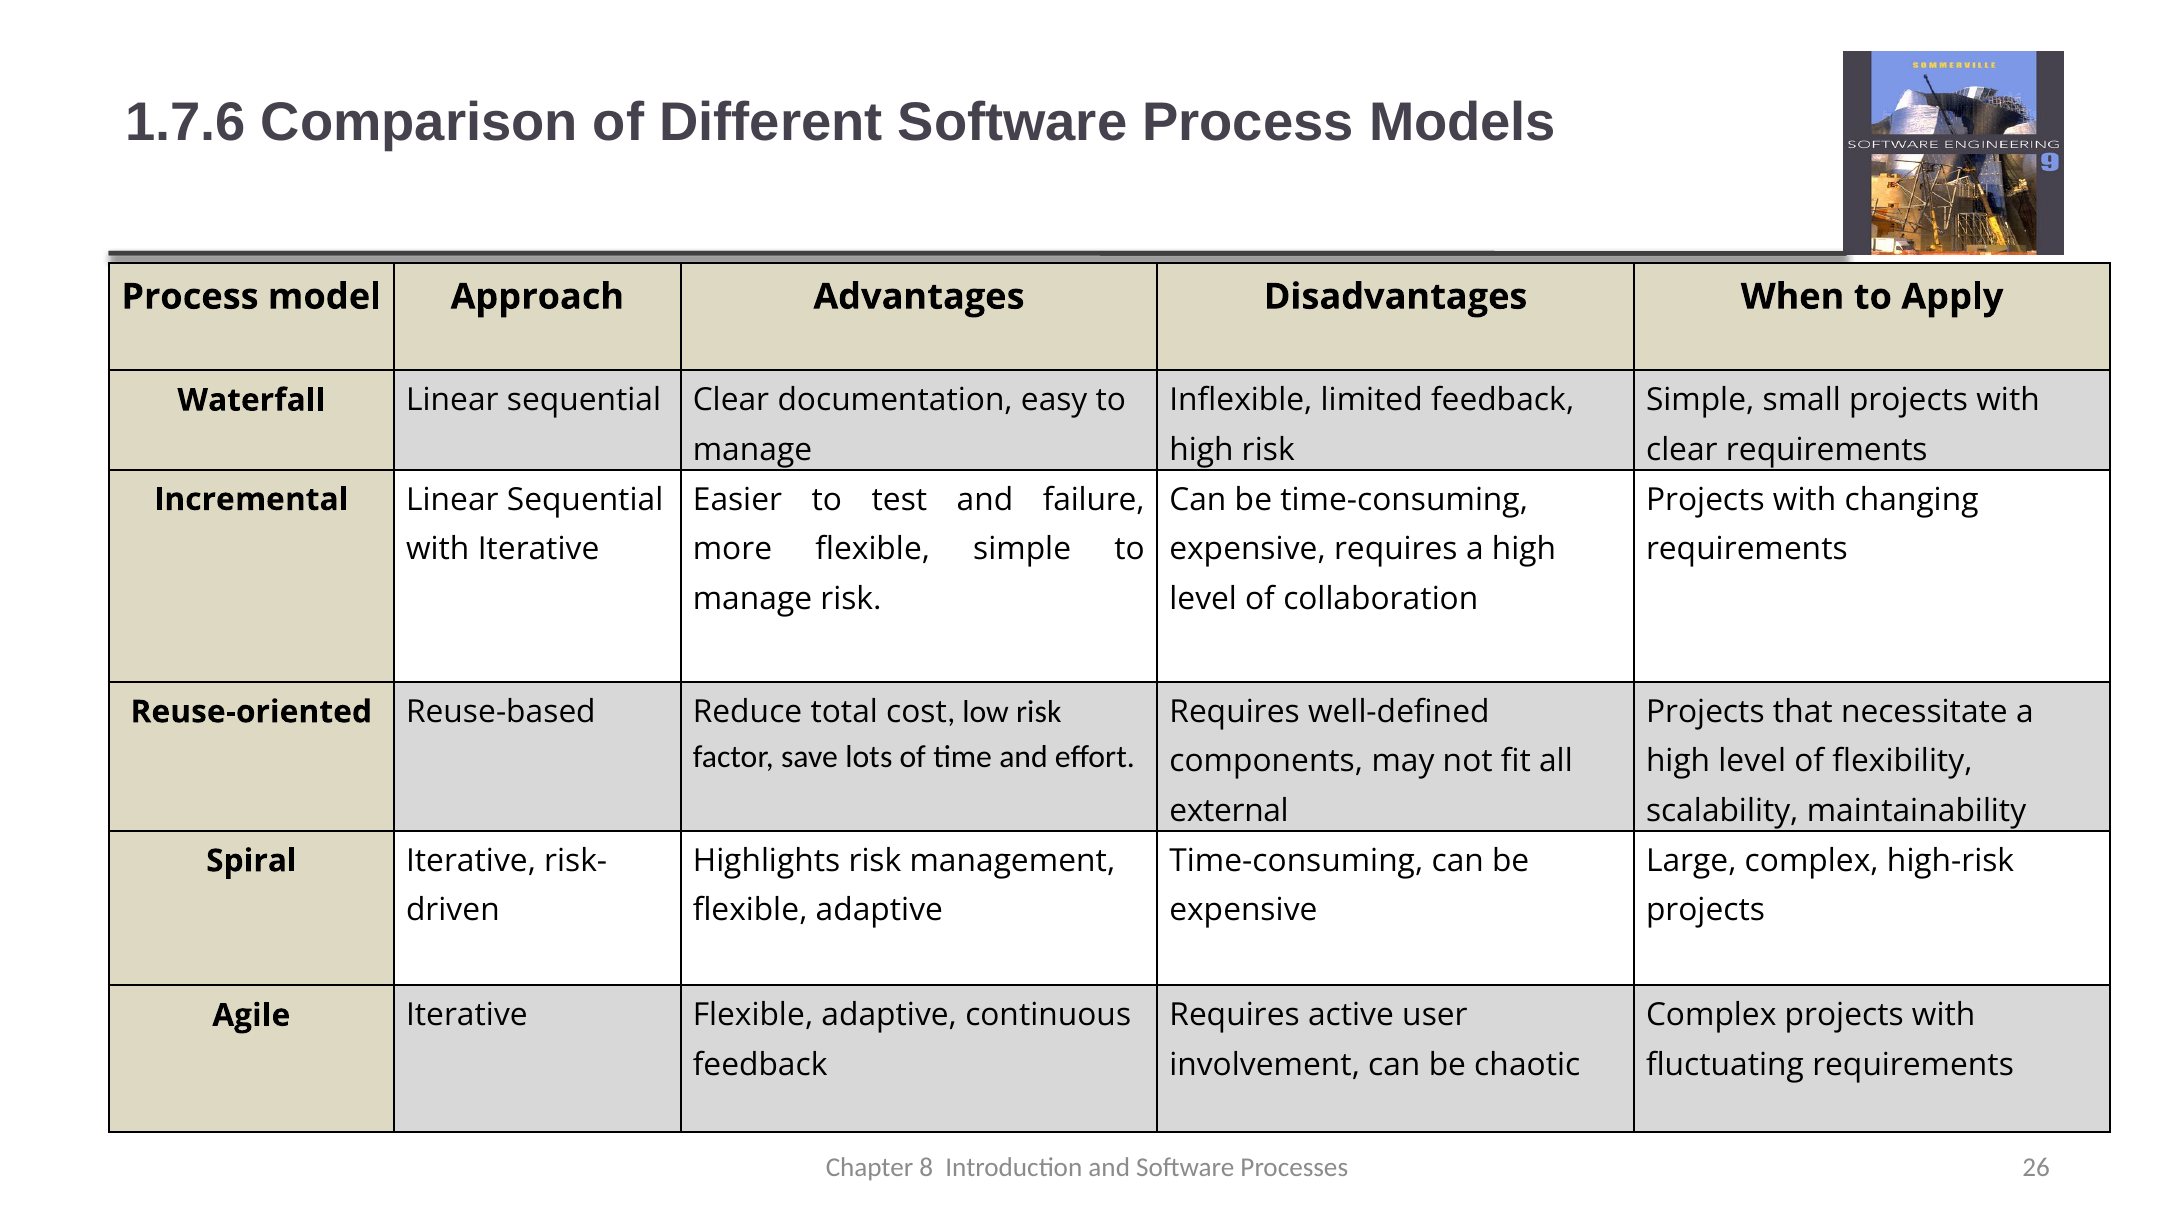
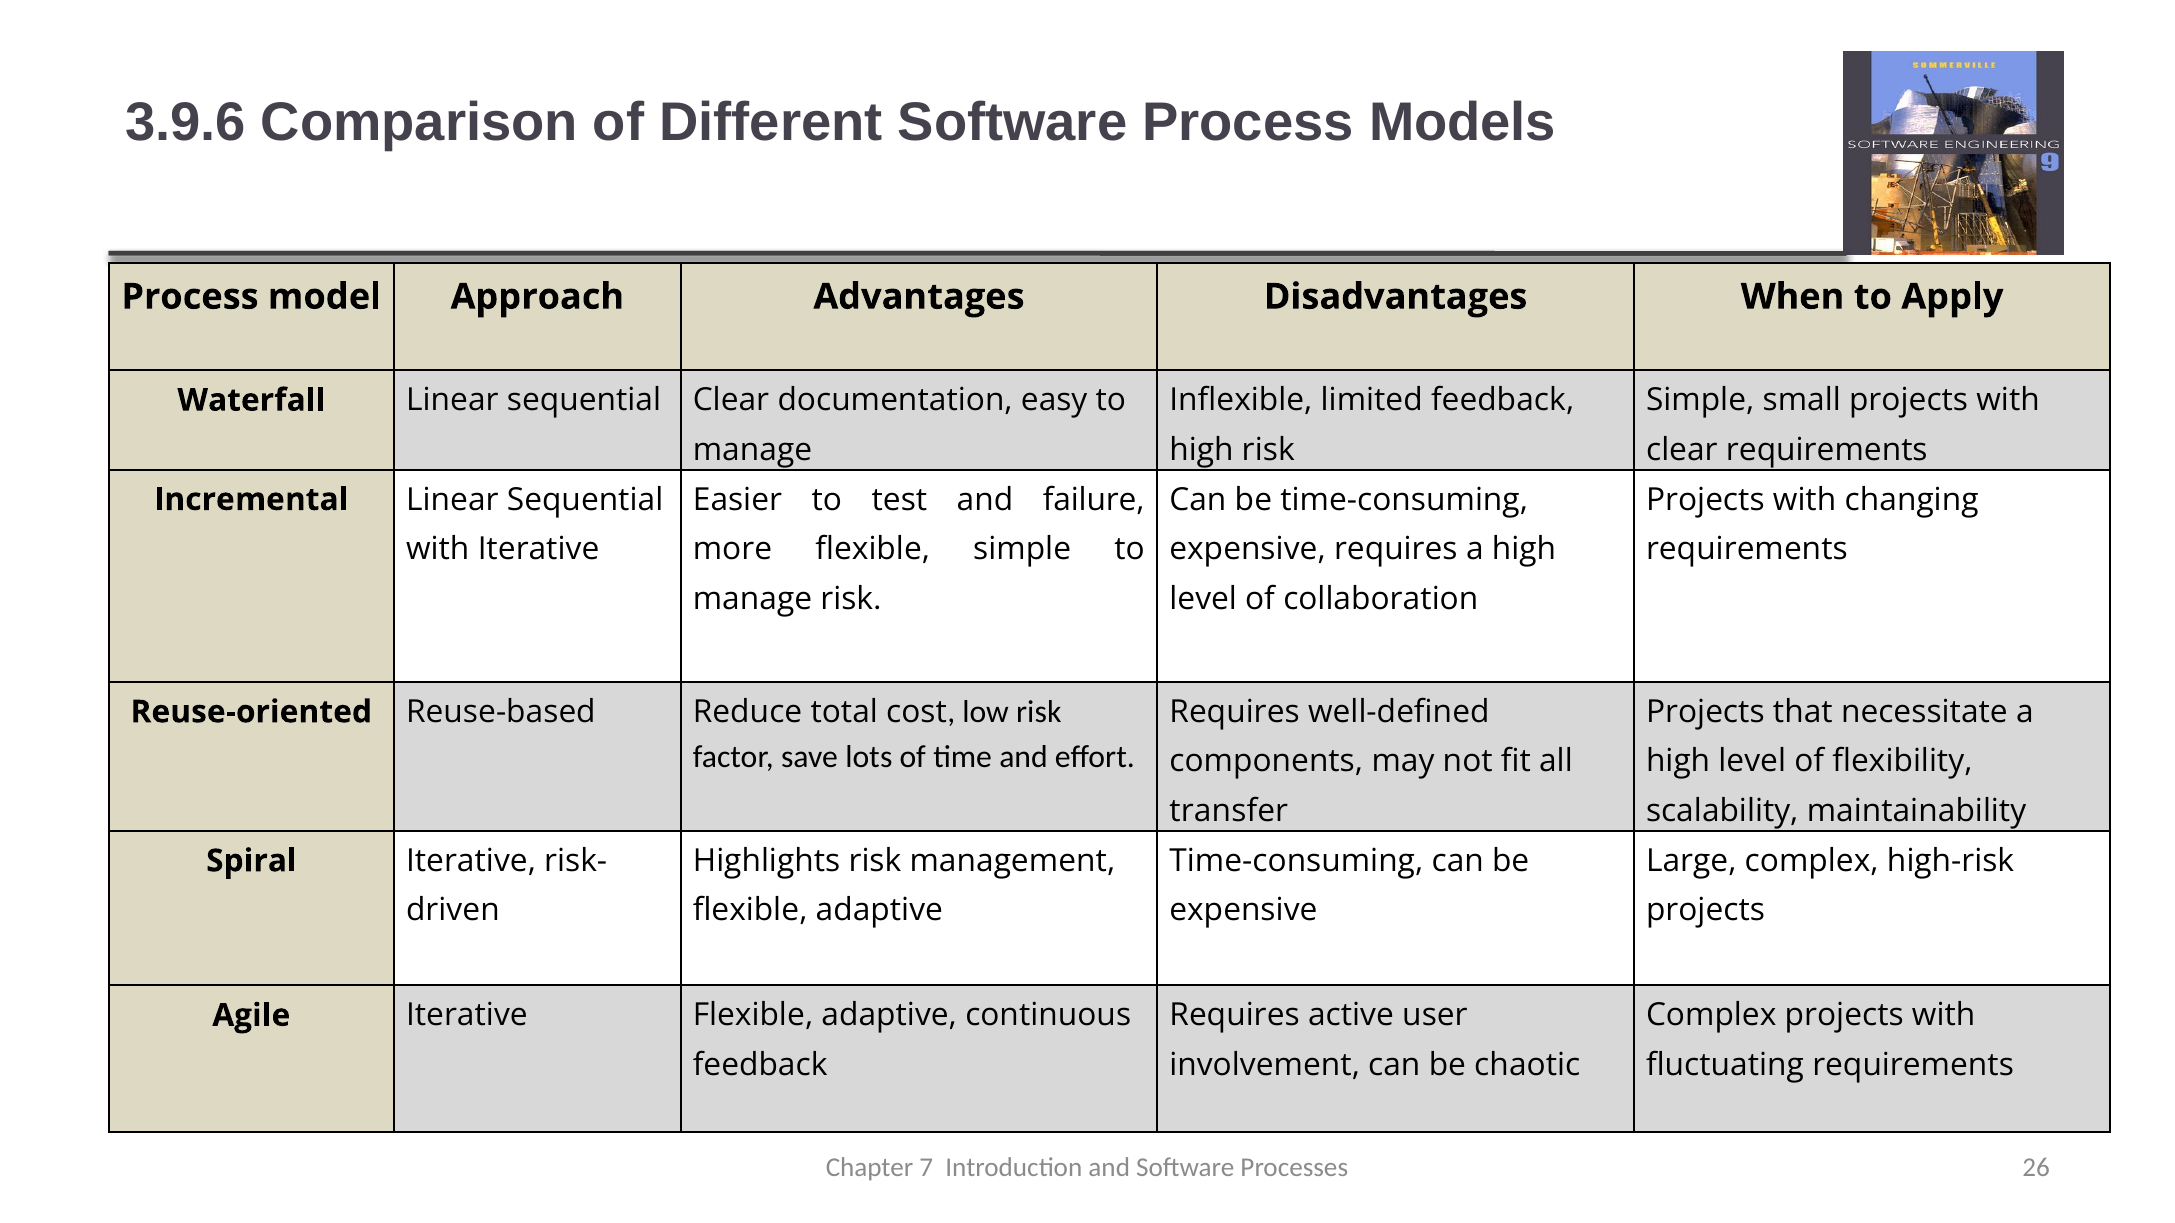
1.7.6: 1.7.6 -> 3.9.6 (185, 122)
external: external -> transfer (1229, 811)
8: 8 -> 7 (926, 1168)
